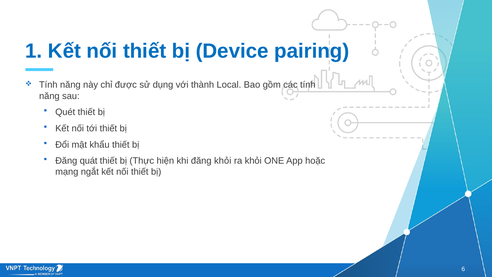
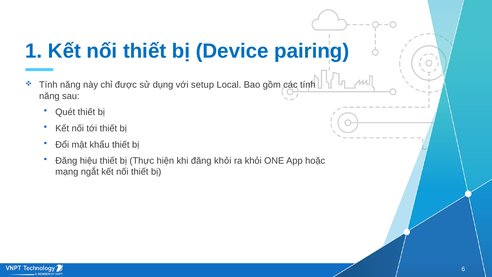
thành: thành -> setup (203, 85)
quát: quát -> hiệu (89, 161)
